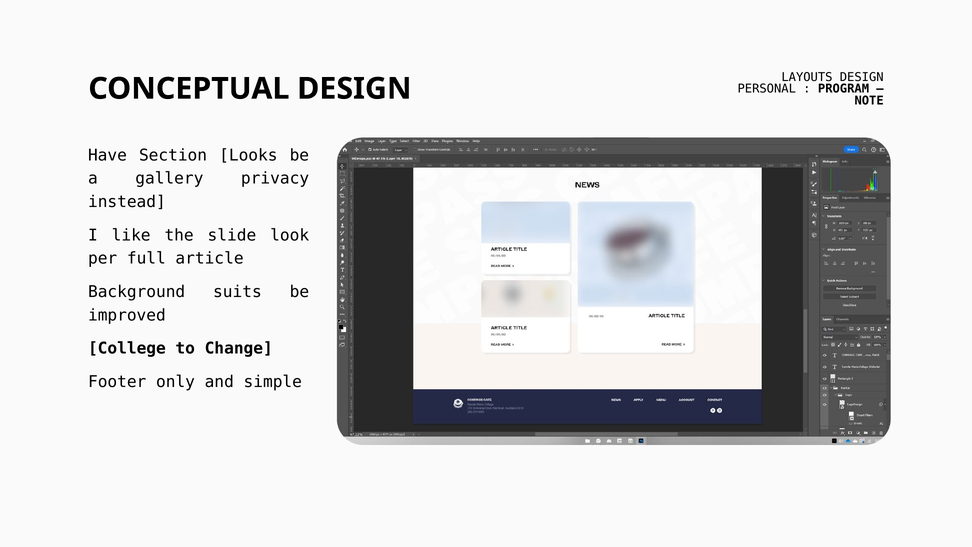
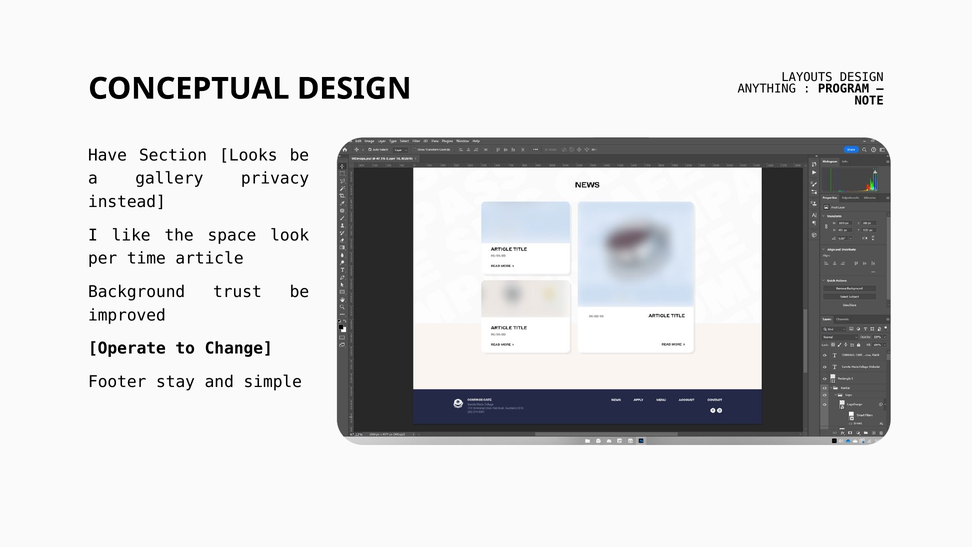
PERSONAL: PERSONAL -> ANYTHING (767, 89)
slide: slide -> space (232, 235)
full: full -> time (146, 258)
suits: suits -> trust (237, 292)
College: College -> Operate (127, 348)
only: only -> stay (176, 382)
